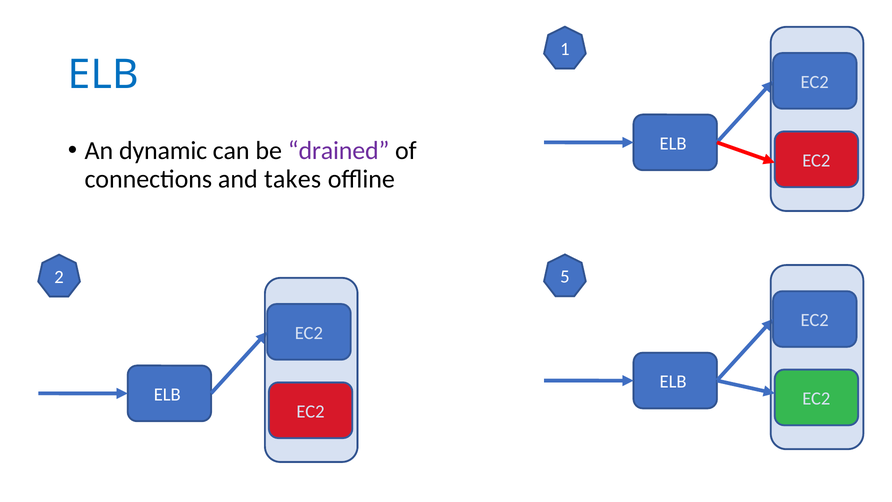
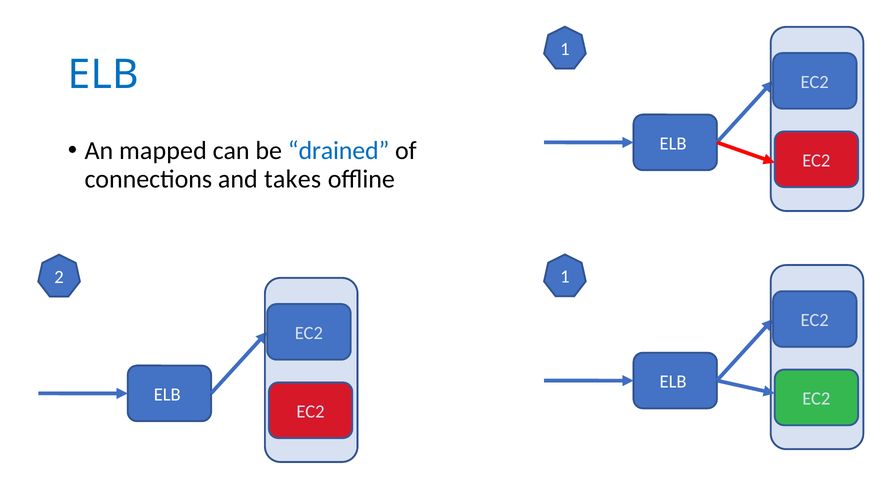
dynamic: dynamic -> mapped (163, 151)
drained colour: purple -> blue (339, 151)
2 5: 5 -> 1 (565, 277)
